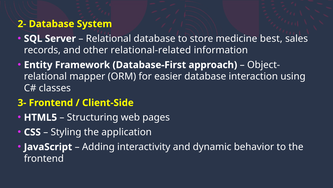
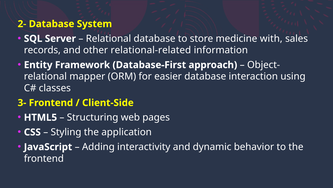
best: best -> with (271, 38)
